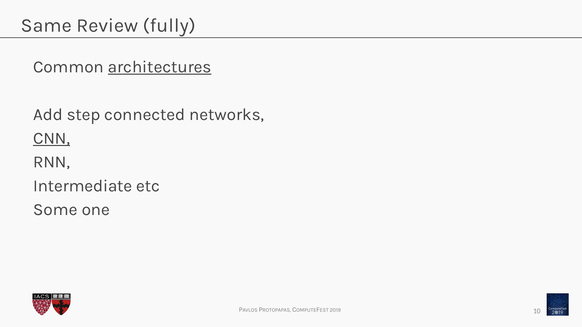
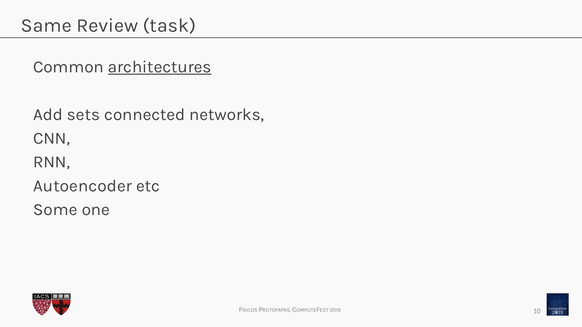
fully: fully -> task (169, 25)
step: step -> sets (83, 115)
CNN underline: present -> none (52, 138)
Intermediate: Intermediate -> Autoencoder (83, 186)
